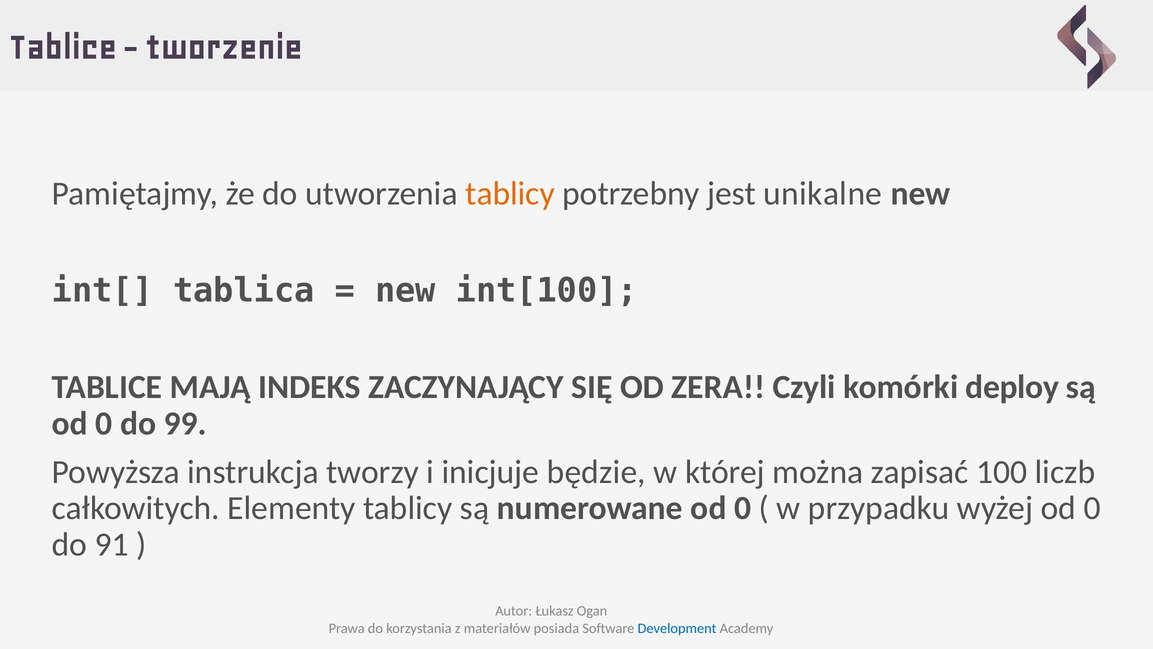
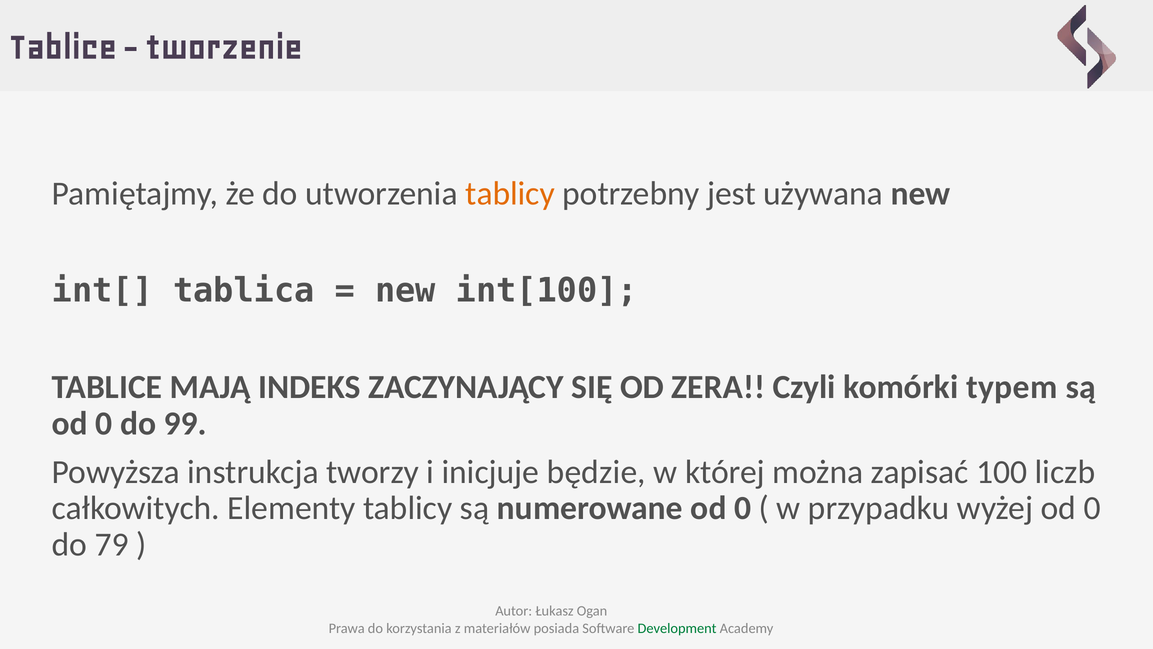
unikalne: unikalne -> używana (823, 194)
deploy: deploy -> typem (1012, 387)
91: 91 -> 79 (112, 544)
Development colour: blue -> green (677, 628)
